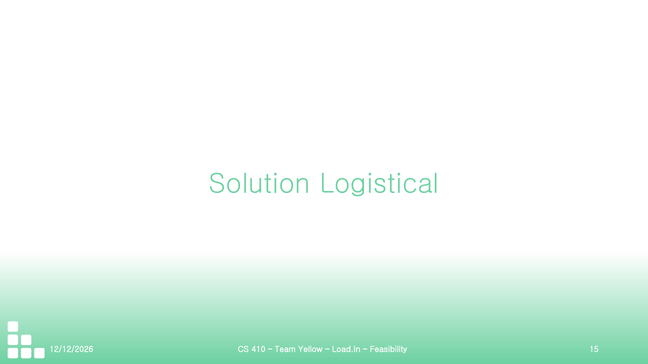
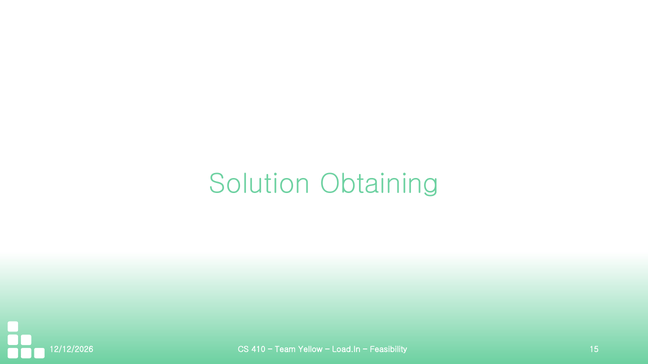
Logistical: Logistical -> Obtaining (379, 184)
